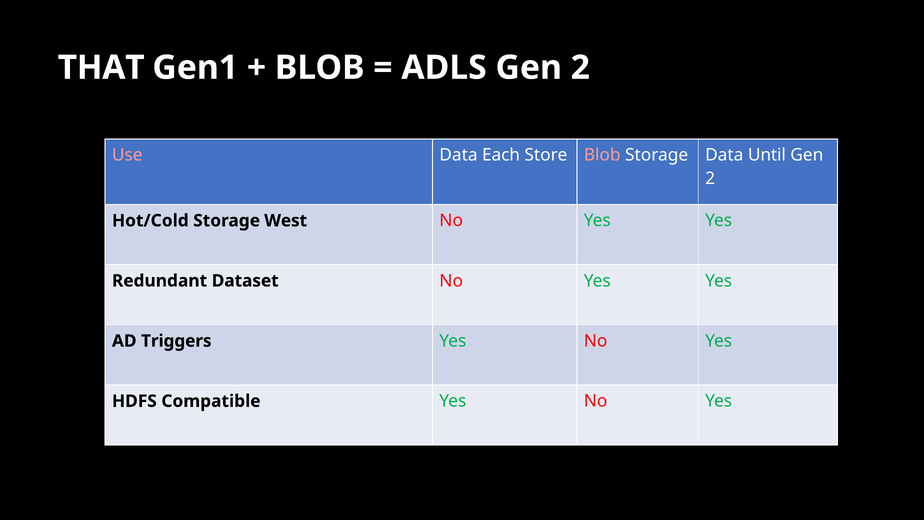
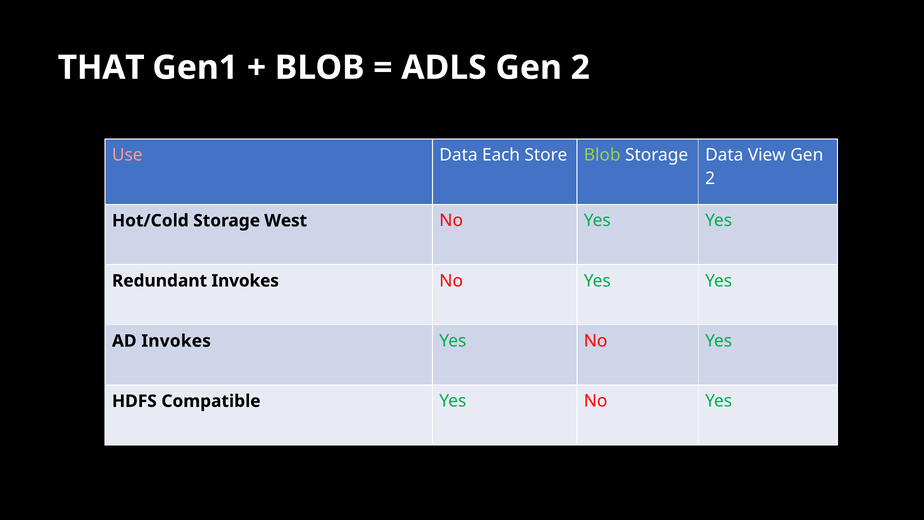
Blob colour: pink -> light green (602, 155)
Until: Until -> View (767, 155)
Redundant Dataset: Dataset -> Invokes (245, 281)
AD Triggers: Triggers -> Invokes (176, 341)
